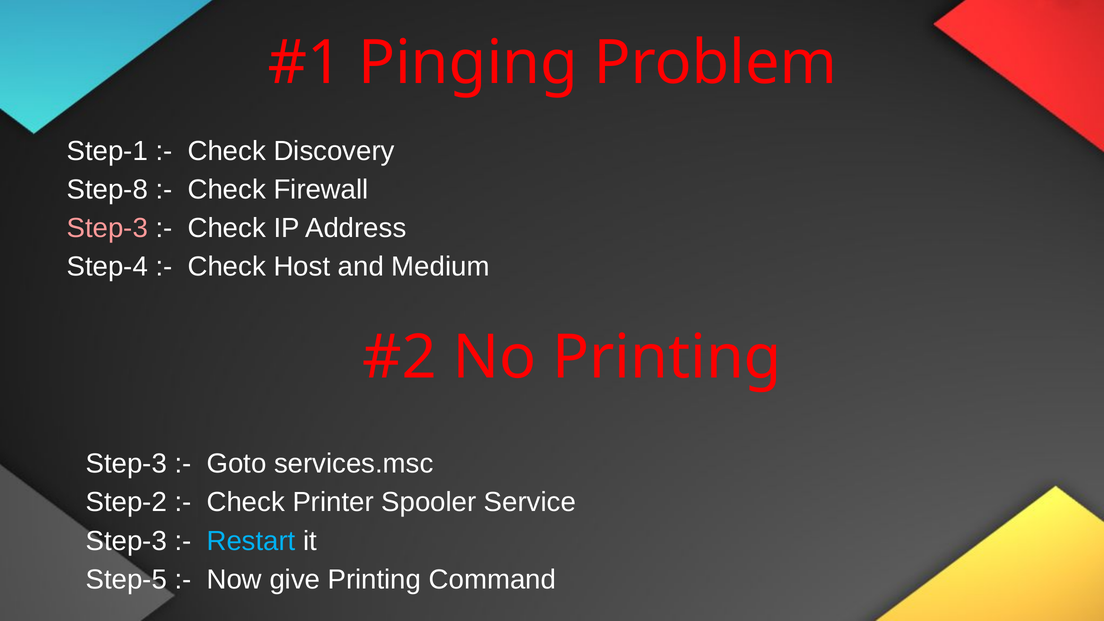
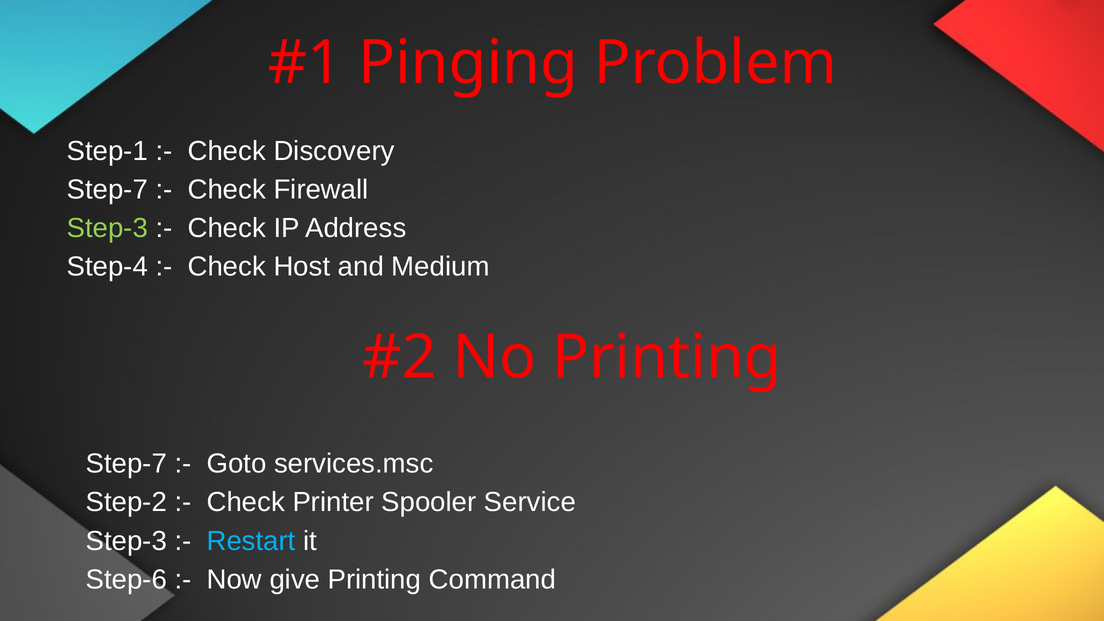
Step-8: Step-8 -> Step-7 (107, 190)
Step-3 colour: pink -> light green (107, 228)
Step-3: Step-3 -> Step-7 (126, 464)
Step-5: Step-5 -> Step-6 (126, 580)
